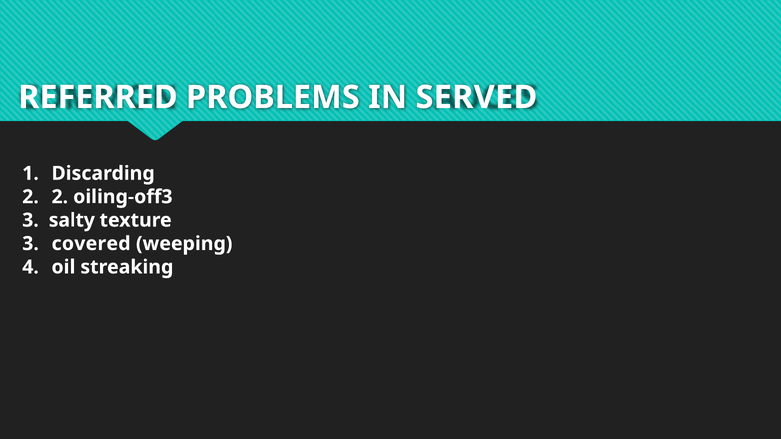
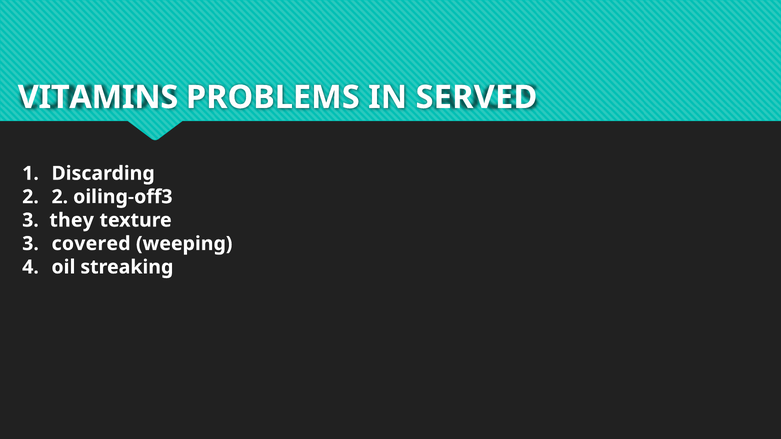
REFERRED: REFERRED -> VITAMINS (98, 97)
salty: salty -> they (72, 220)
